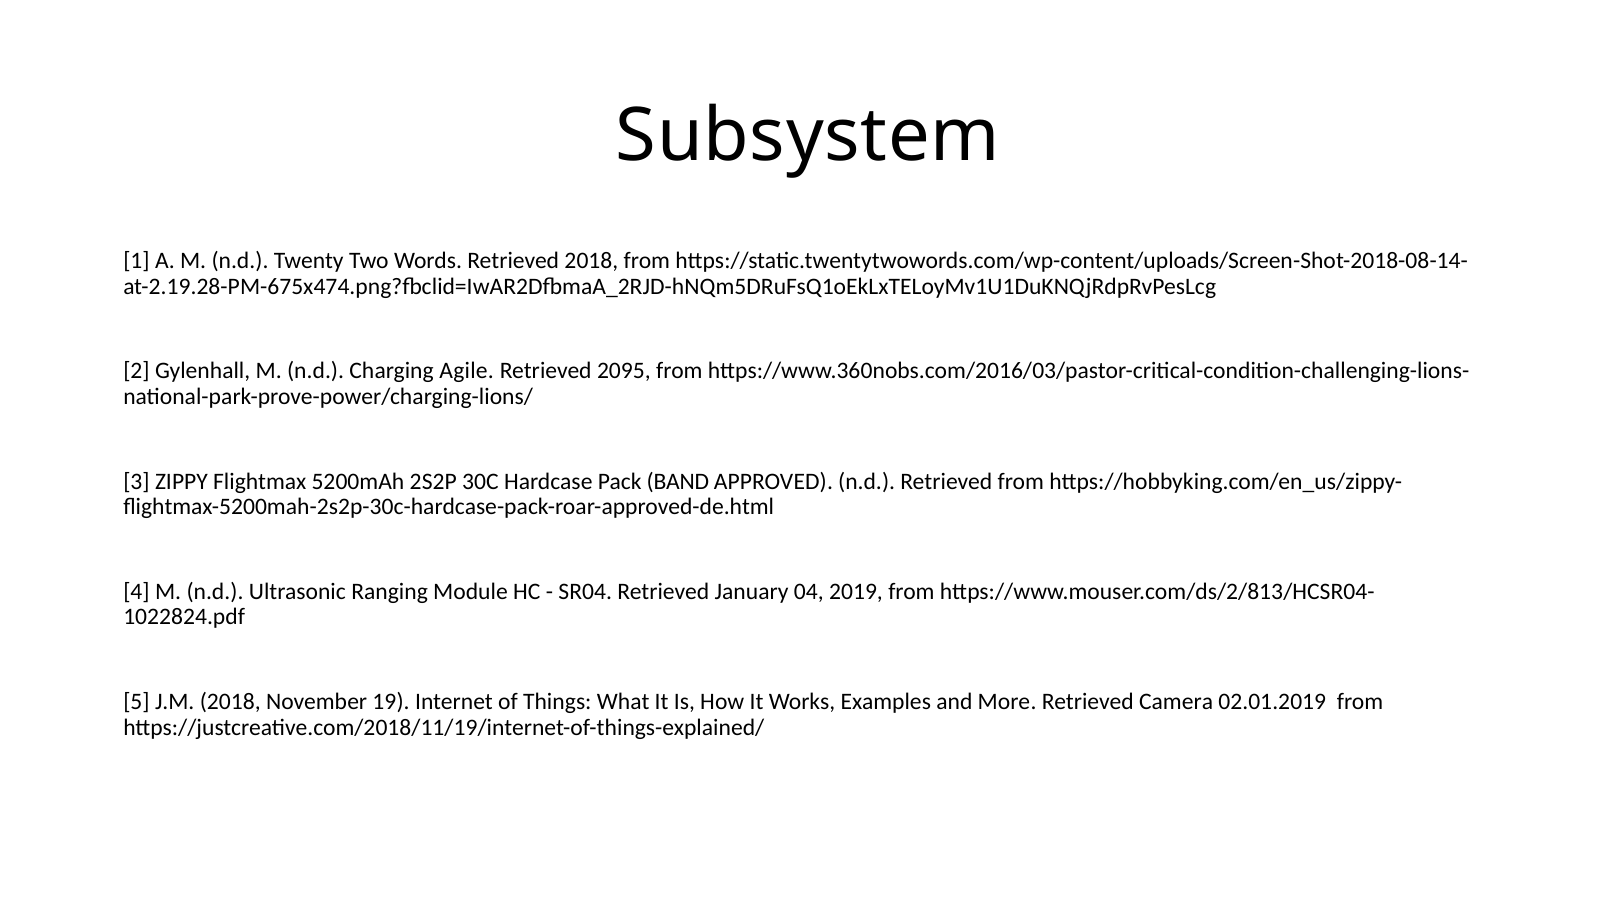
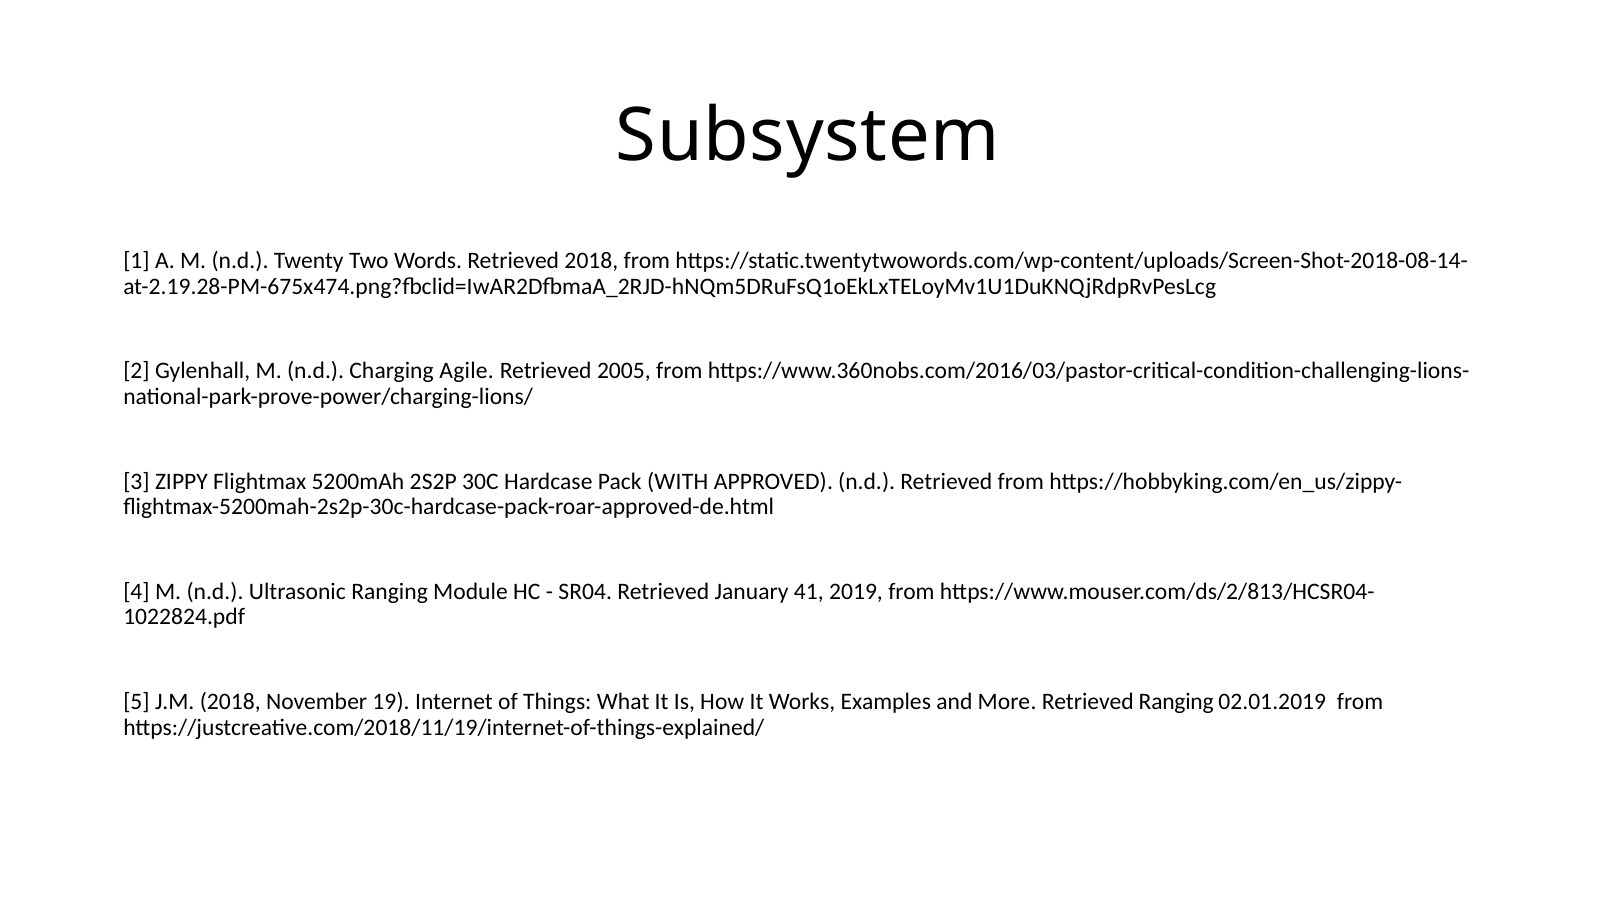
2095: 2095 -> 2005 (624, 371)
BAND: BAND -> WITH (678, 481)
04: 04 -> 41 (809, 591)
Retrieved Camera: Camera -> Ranging (1176, 701)
